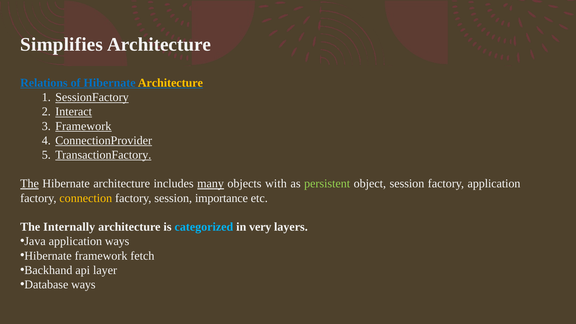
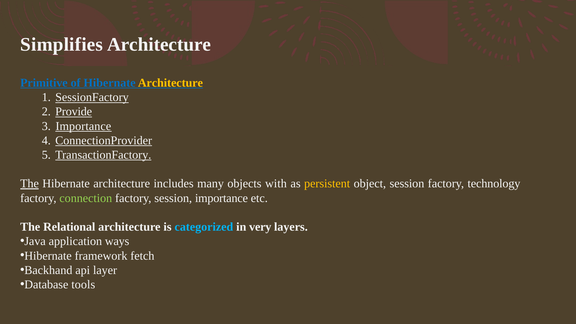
Relations: Relations -> Primitive (44, 83)
Interact: Interact -> Provide (74, 112)
Framework: Framework -> Importance (83, 126)
many underline: present -> none (211, 184)
persistent colour: light green -> yellow (327, 184)
factory application: application -> technology (494, 184)
connection colour: yellow -> light green (86, 198)
Internally: Internally -> Relational (69, 227)
Database ways: ways -> tools (83, 285)
